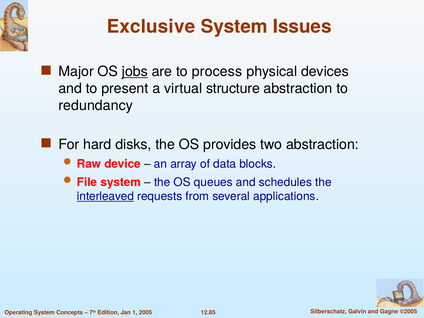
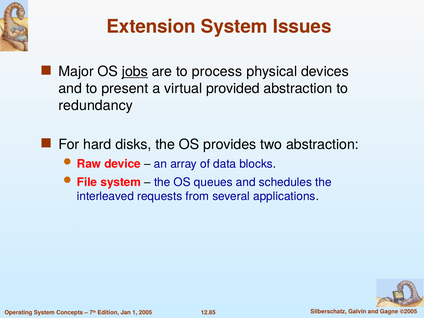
Exclusive: Exclusive -> Extension (151, 27)
structure: structure -> provided (233, 89)
interleaved underline: present -> none (105, 196)
